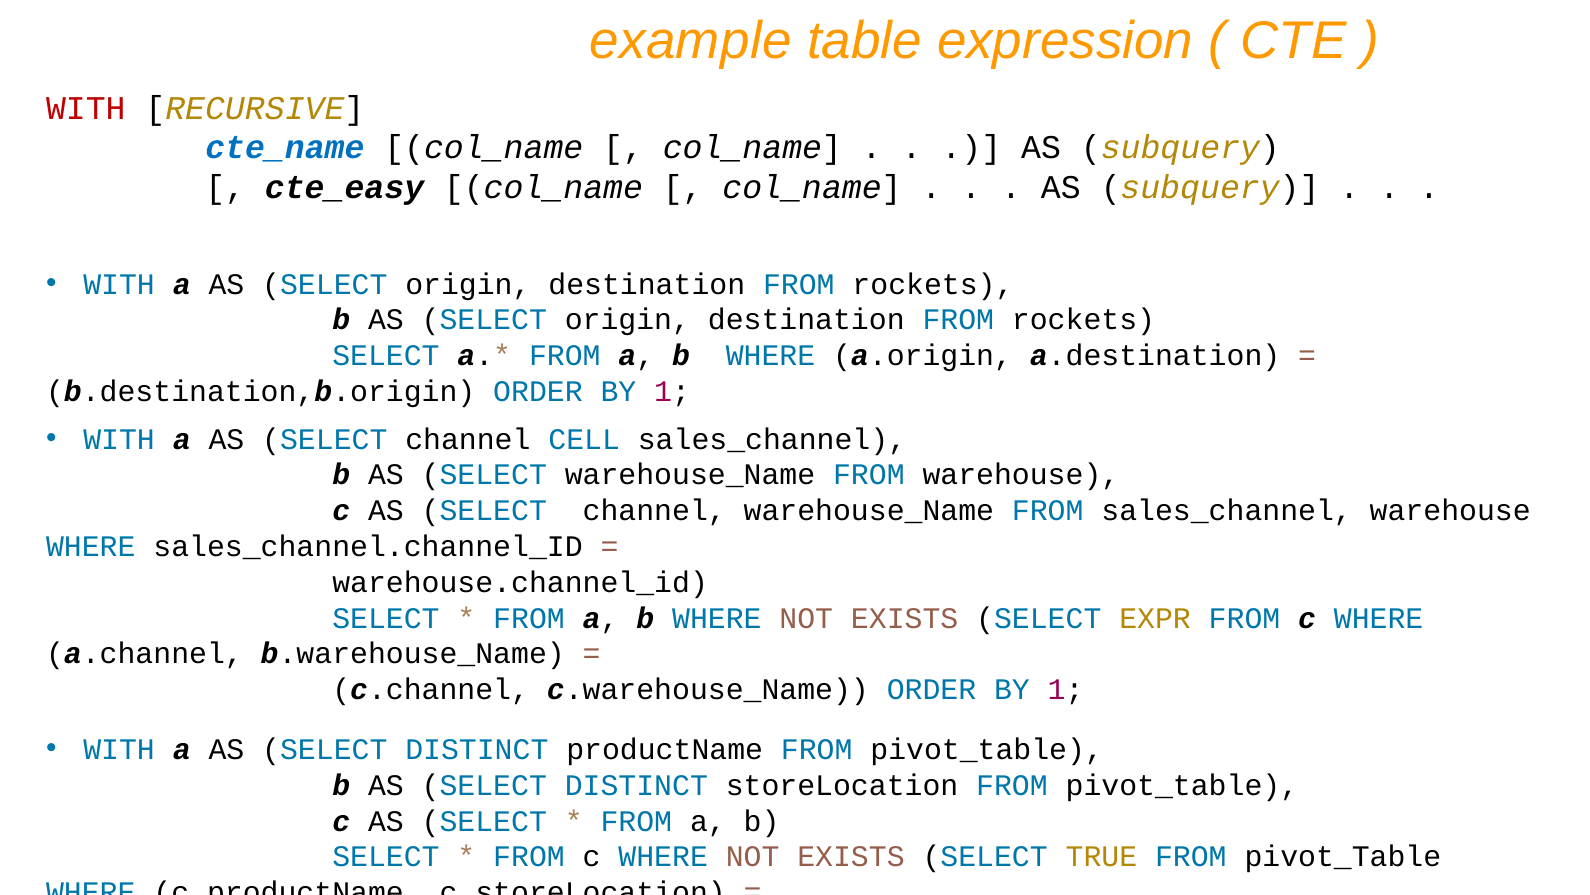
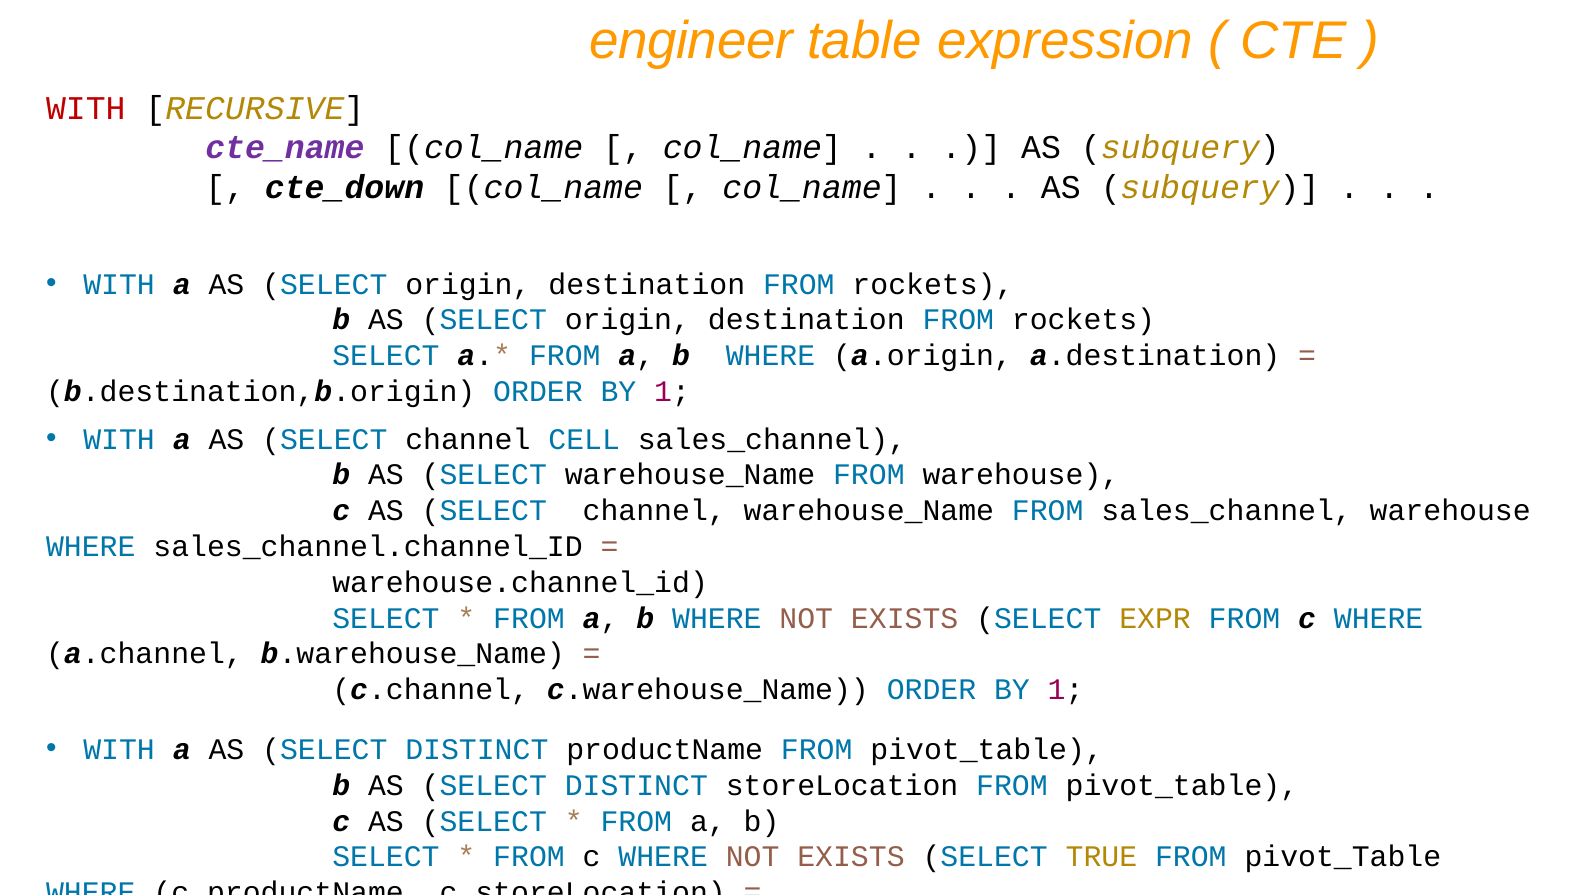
example: example -> engineer (691, 41)
cte_name colour: blue -> purple (285, 148)
cte_easy: cte_easy -> cte_down (345, 188)
